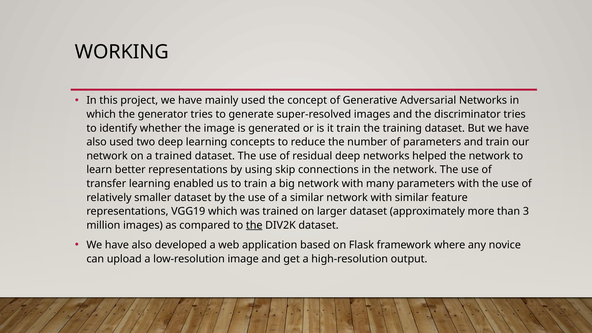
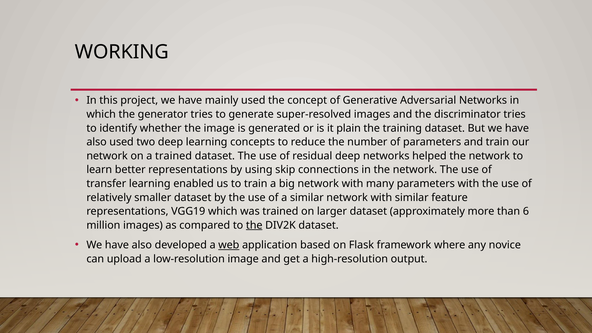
it train: train -> plain (349, 128)
3: 3 -> 6 (526, 211)
web underline: none -> present (229, 245)
